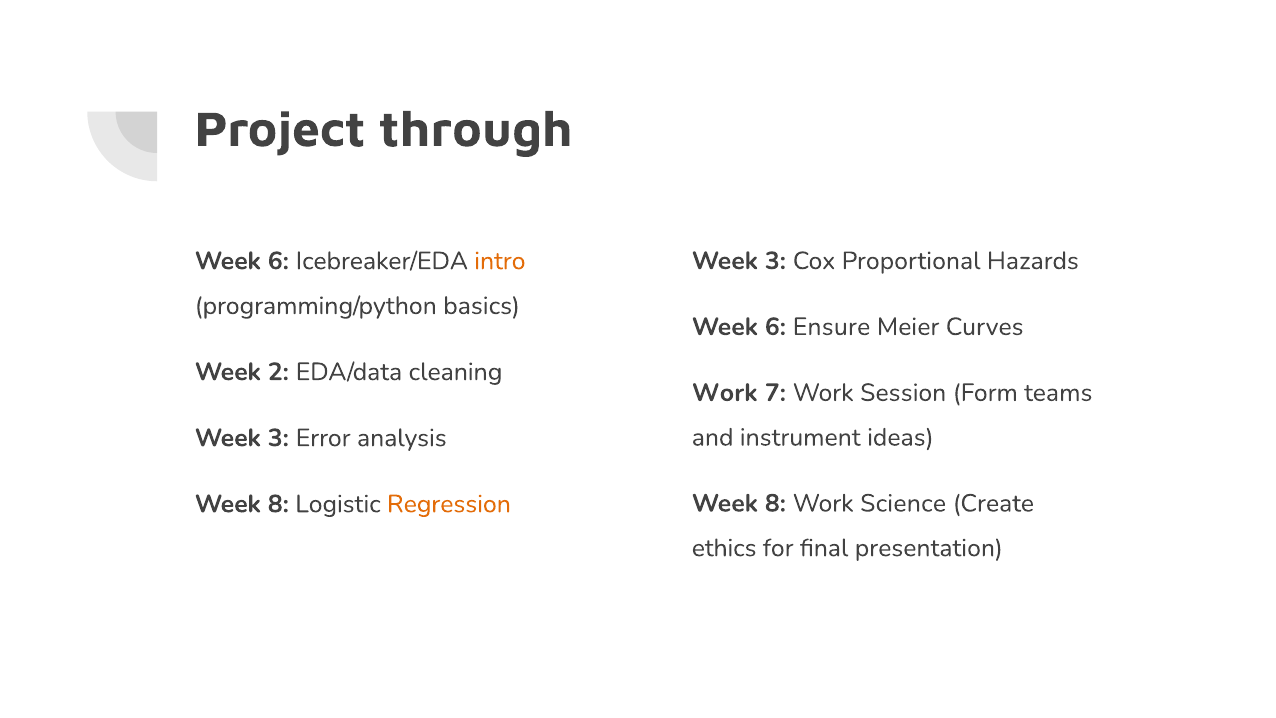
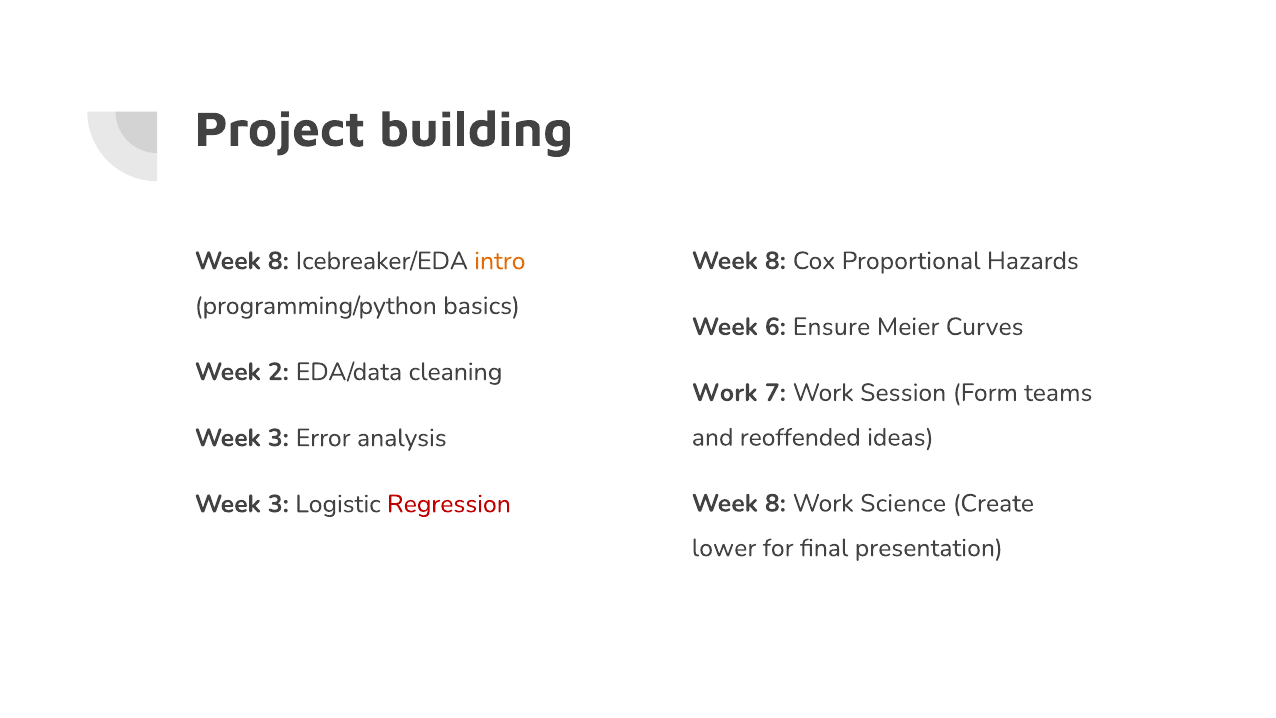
through: through -> building (476, 129)
3: 3 -> 8 (775, 261)
6: 6 -> 8 (278, 261)
instrument: instrument -> reoffended (800, 437)
8: 8 -> 3 (278, 504)
Regression colour: orange -> red (449, 504)
ethics: ethics -> lower (724, 548)
